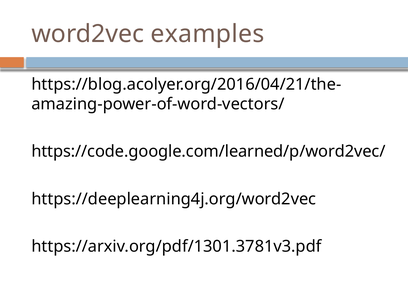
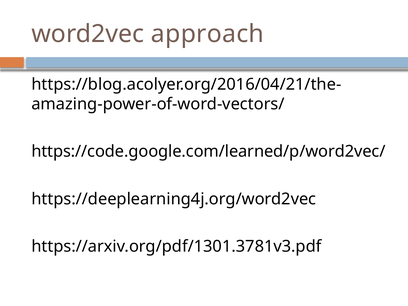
examples: examples -> approach (207, 34)
